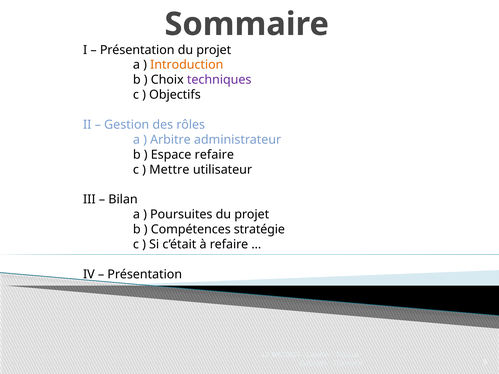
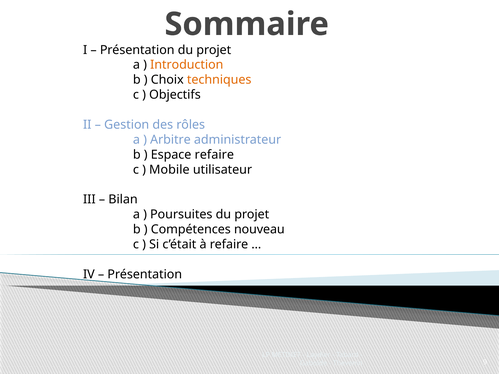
techniques colour: purple -> orange (219, 80)
Mettre: Mettre -> Mobile (169, 170)
stratégie: stratégie -> nouveau (259, 230)
